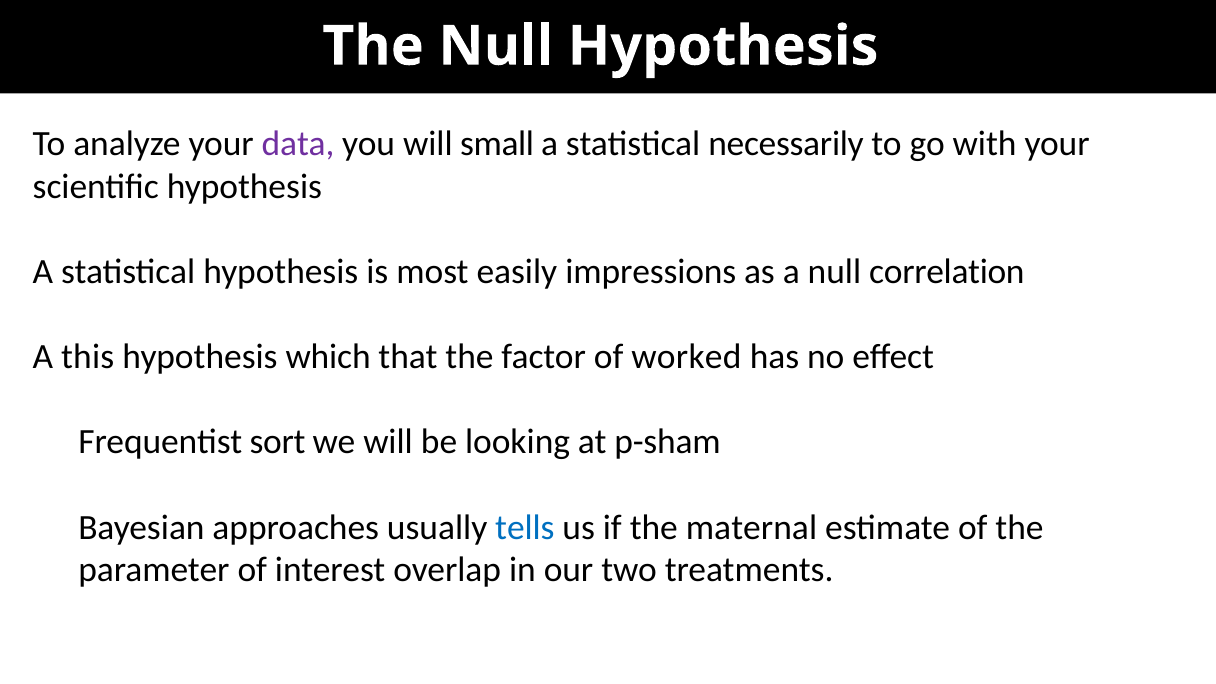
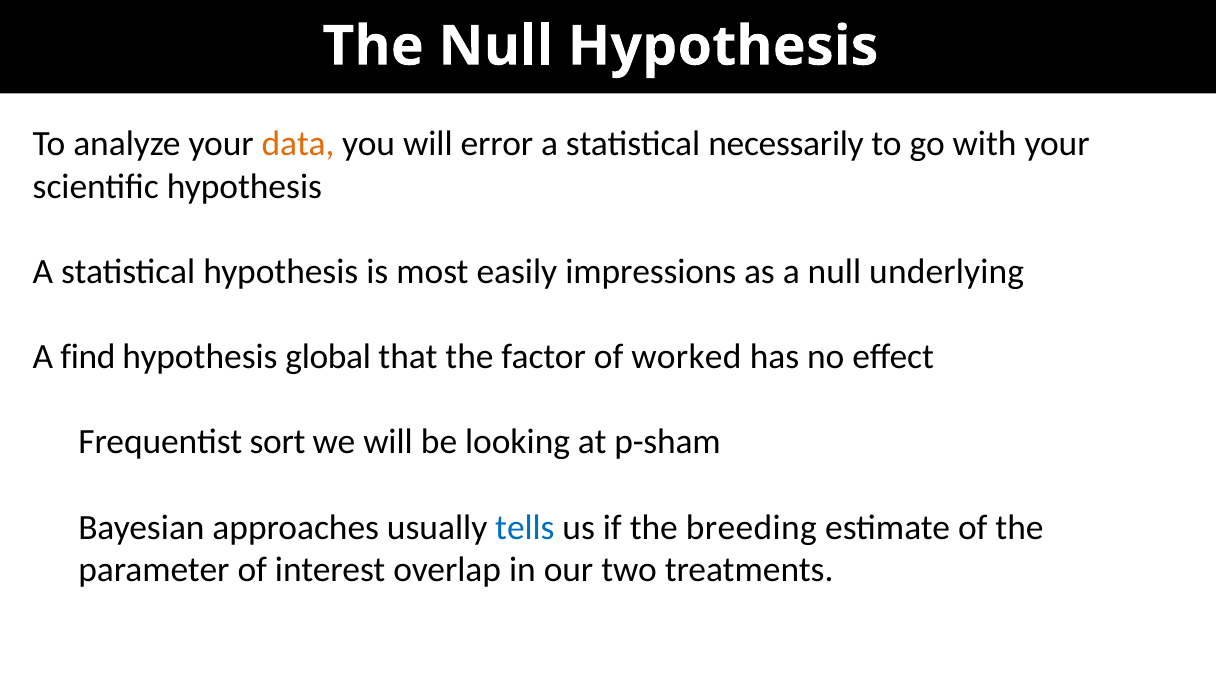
data colour: purple -> orange (298, 144)
small: small -> error (497, 144)
correlation: correlation -> underlying (947, 272)
this: this -> find (88, 357)
which: which -> global (328, 357)
maternal: maternal -> breeding (751, 527)
